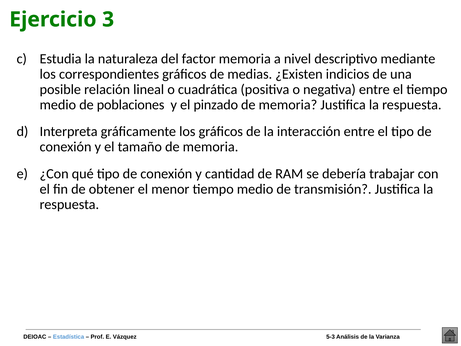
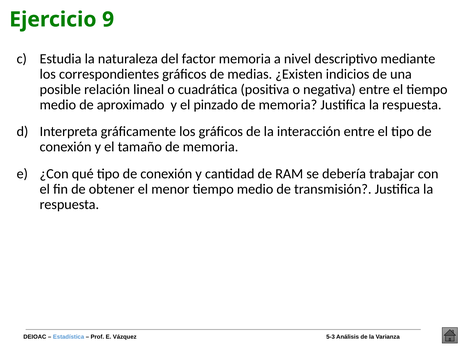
3: 3 -> 9 (108, 19)
poblaciones: poblaciones -> aproximado (131, 105)
